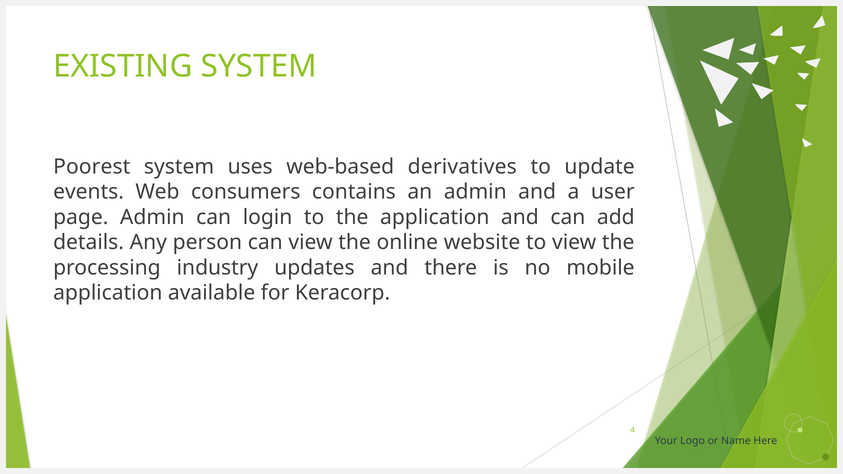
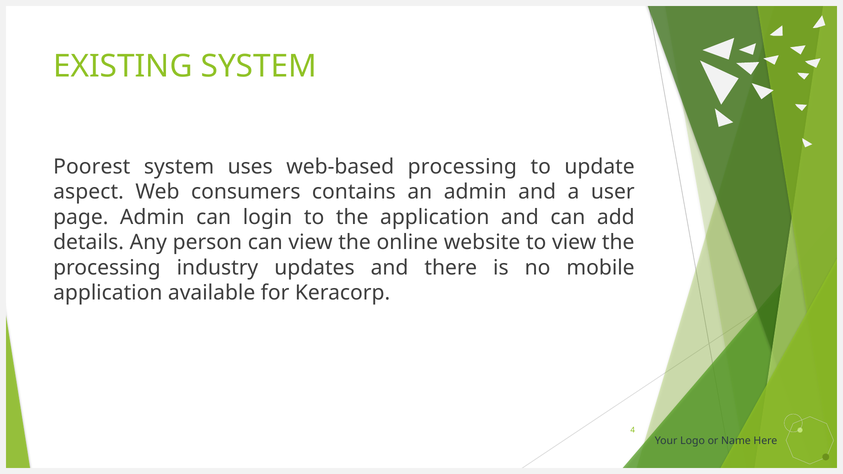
web-based derivatives: derivatives -> processing (462, 167)
events: events -> aspect (89, 192)
